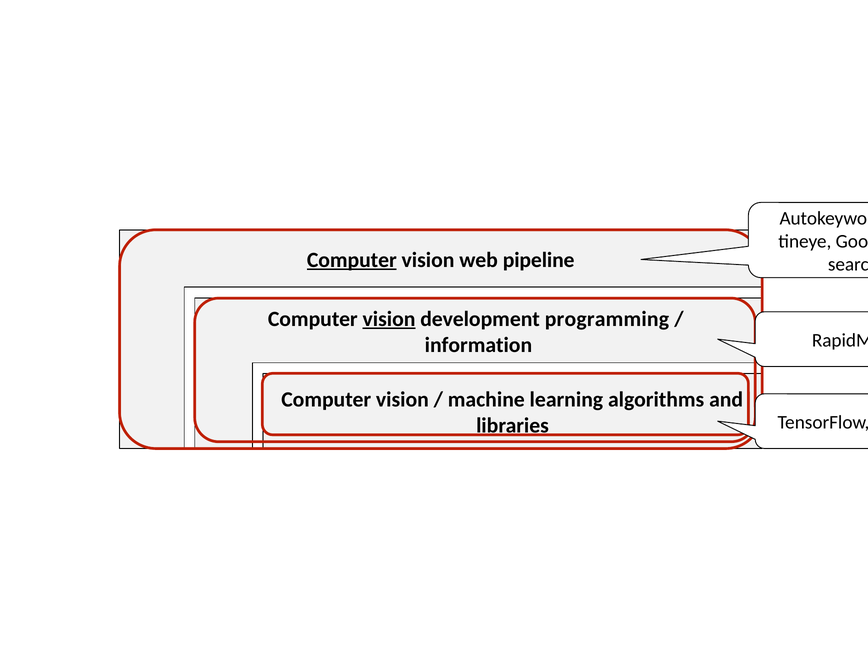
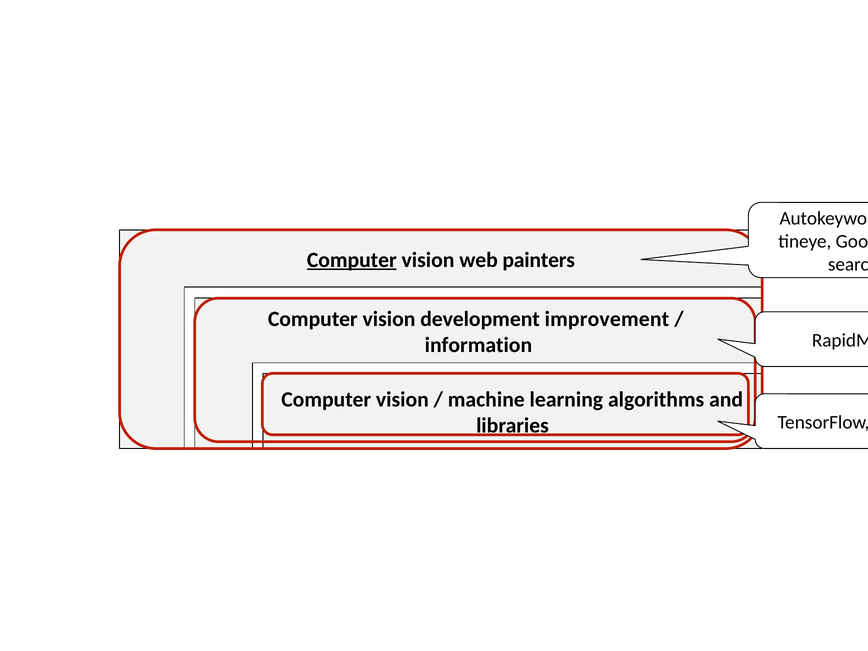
pipeline: pipeline -> painters (539, 260)
vision underline: present -> none (389, 319)
programming: programming -> improvement (607, 319)
